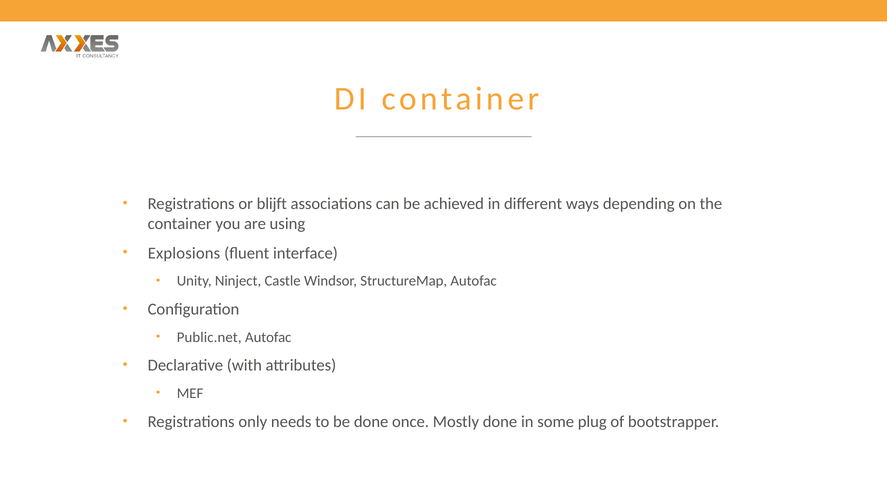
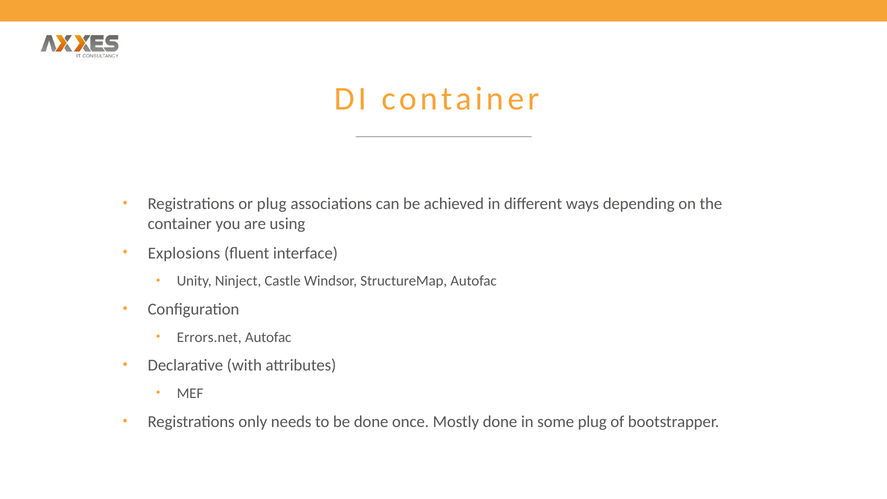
or blijft: blijft -> plug (272, 204)
Public.net: Public.net -> Errors.net (209, 337)
